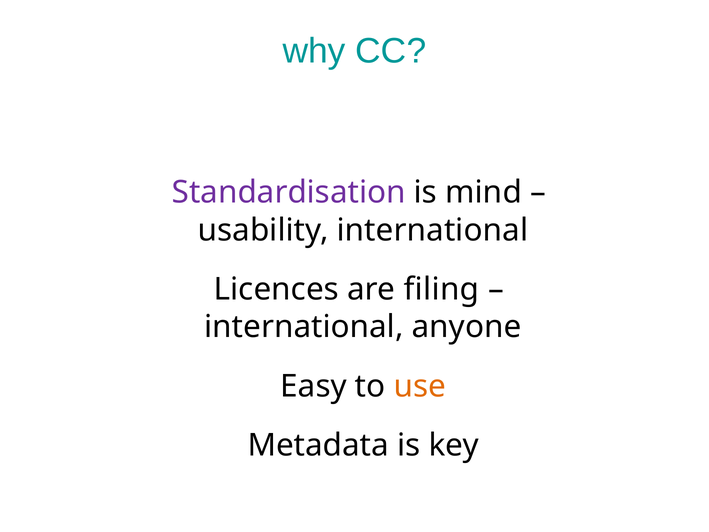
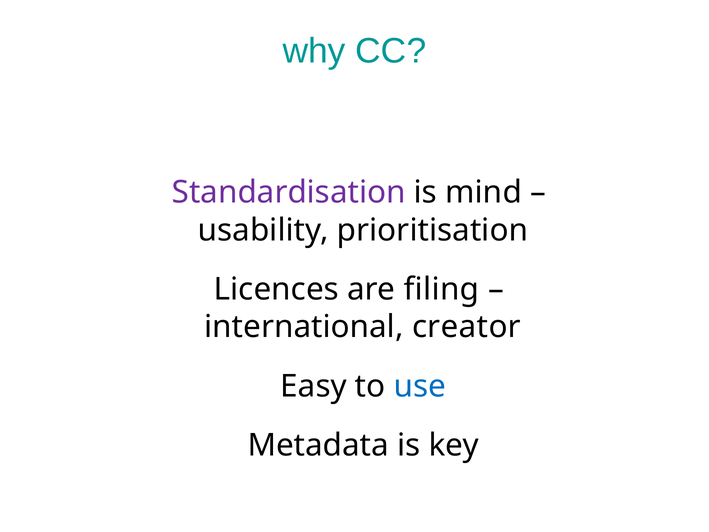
usability international: international -> prioritisation (432, 230)
anyone: anyone -> creator (467, 327)
use colour: orange -> blue (420, 386)
